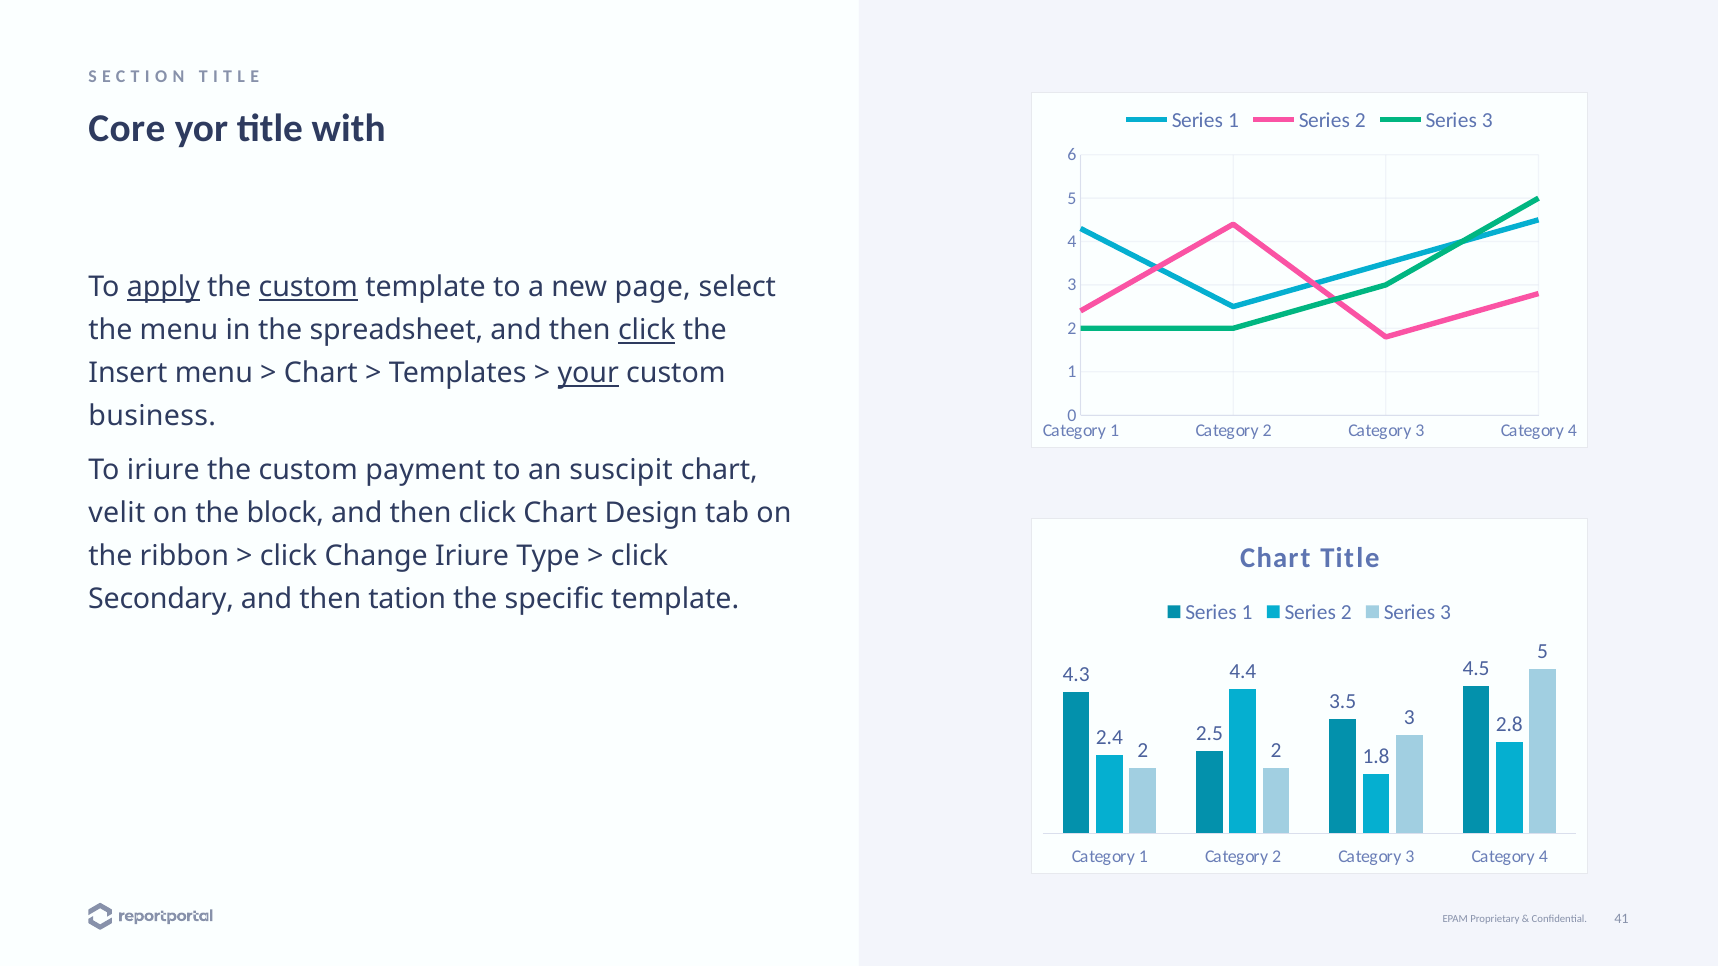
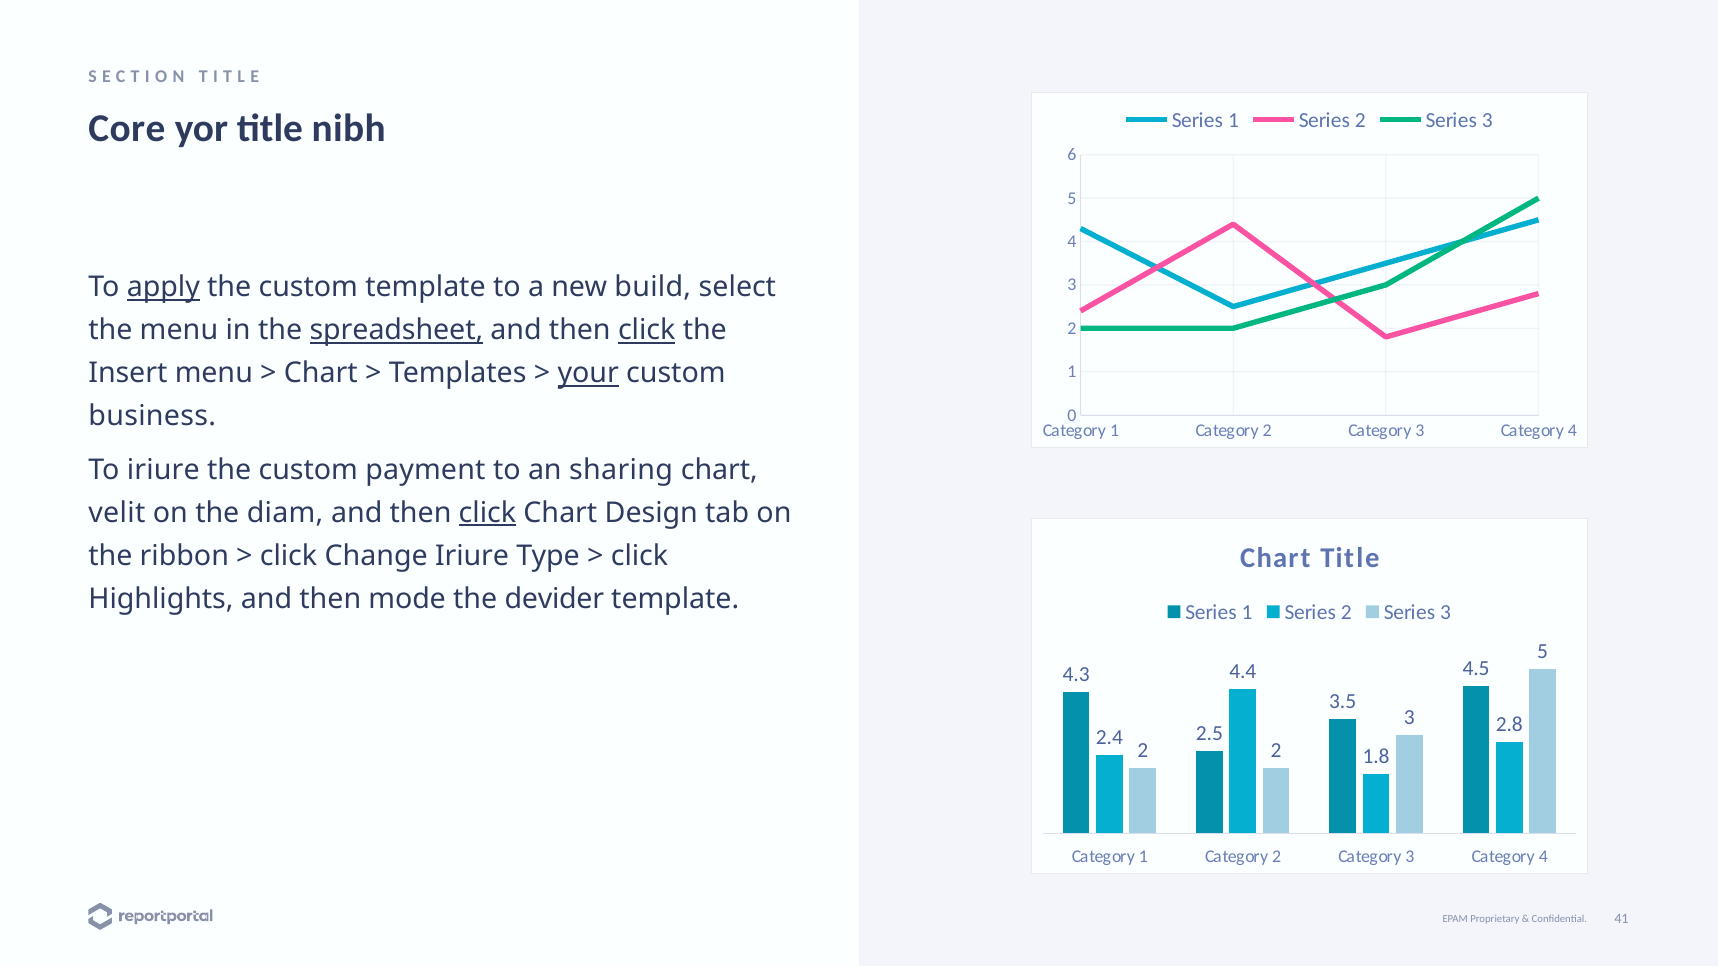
with: with -> nibh (349, 128)
custom underline: present -> none (308, 288)
page: page -> build (653, 288)
spreadsheet underline: none -> present (396, 331)
suscipit: suscipit -> sharing (621, 470)
block: block -> diam (285, 513)
click underline: none -> present (487, 513)
Secondary: Secondary -> Highlights (161, 599)
tation: tation -> mode (407, 599)
specific: specific -> devider (554, 599)
